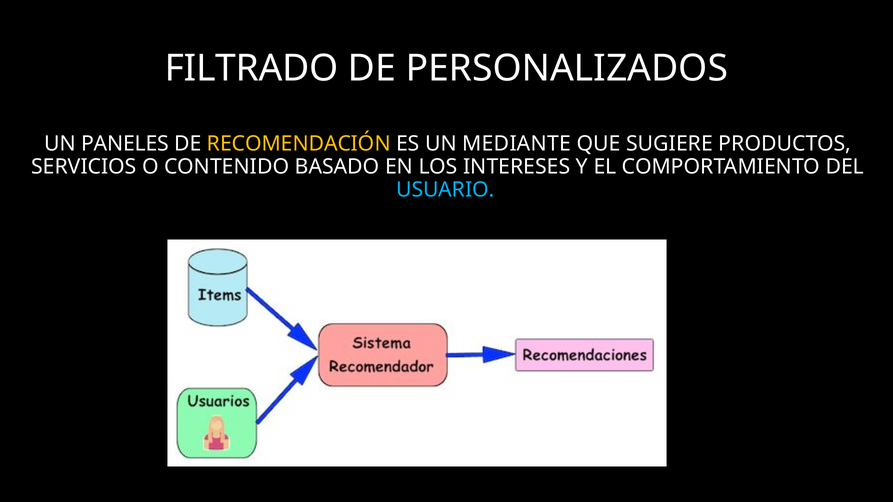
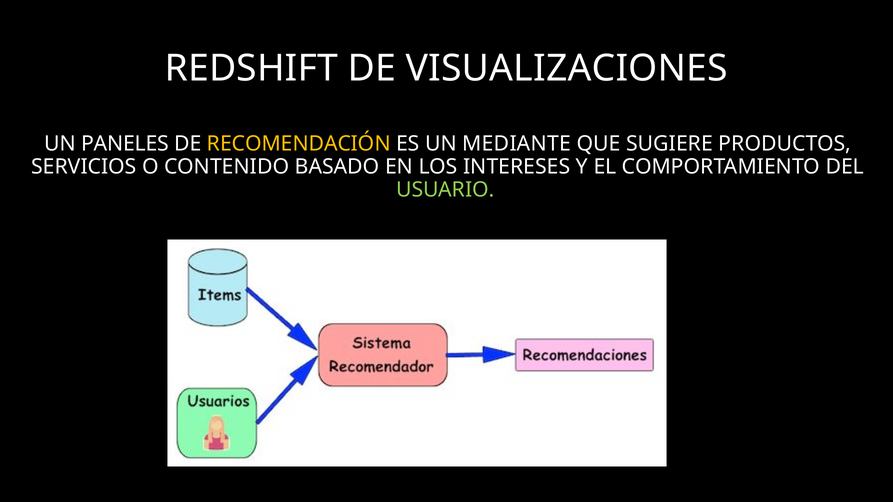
FILTRADO: FILTRADO -> REDSHIFT (251, 68)
PERSONALIZADOS: PERSONALIZADOS -> VISUALIZACIONES (567, 68)
USUARIO colour: light blue -> light green (445, 190)
